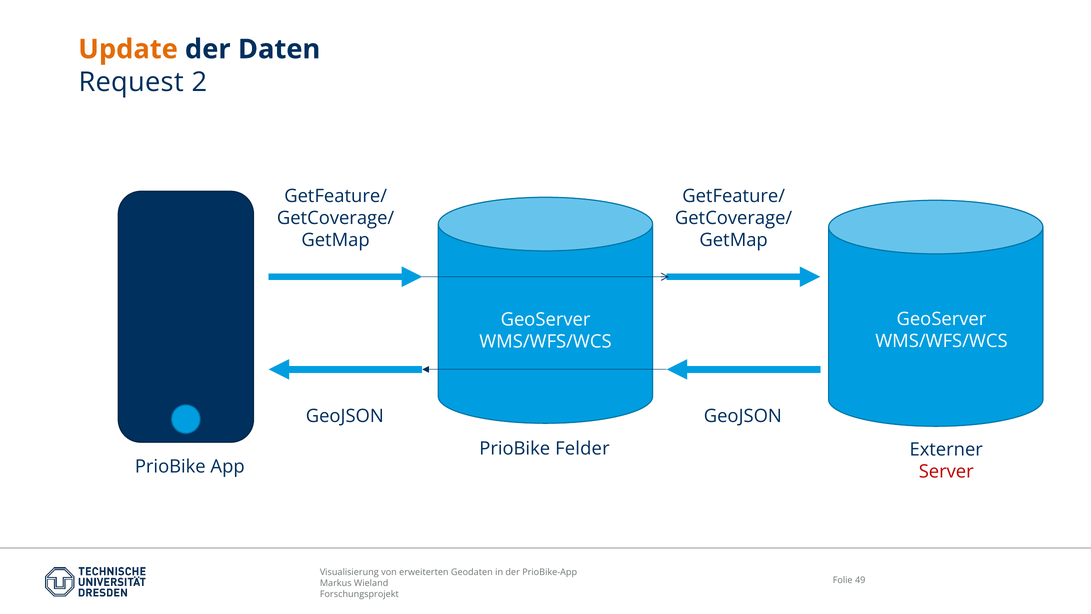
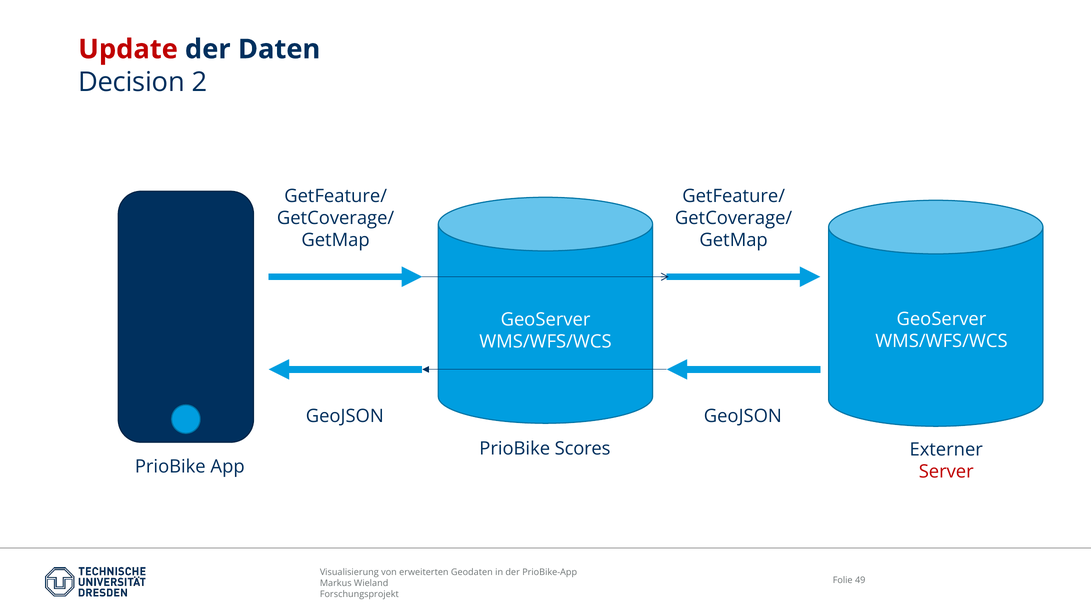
Update colour: orange -> red (128, 49)
Request: Request -> Decision (132, 82)
Felder: Felder -> Scores (583, 448)
